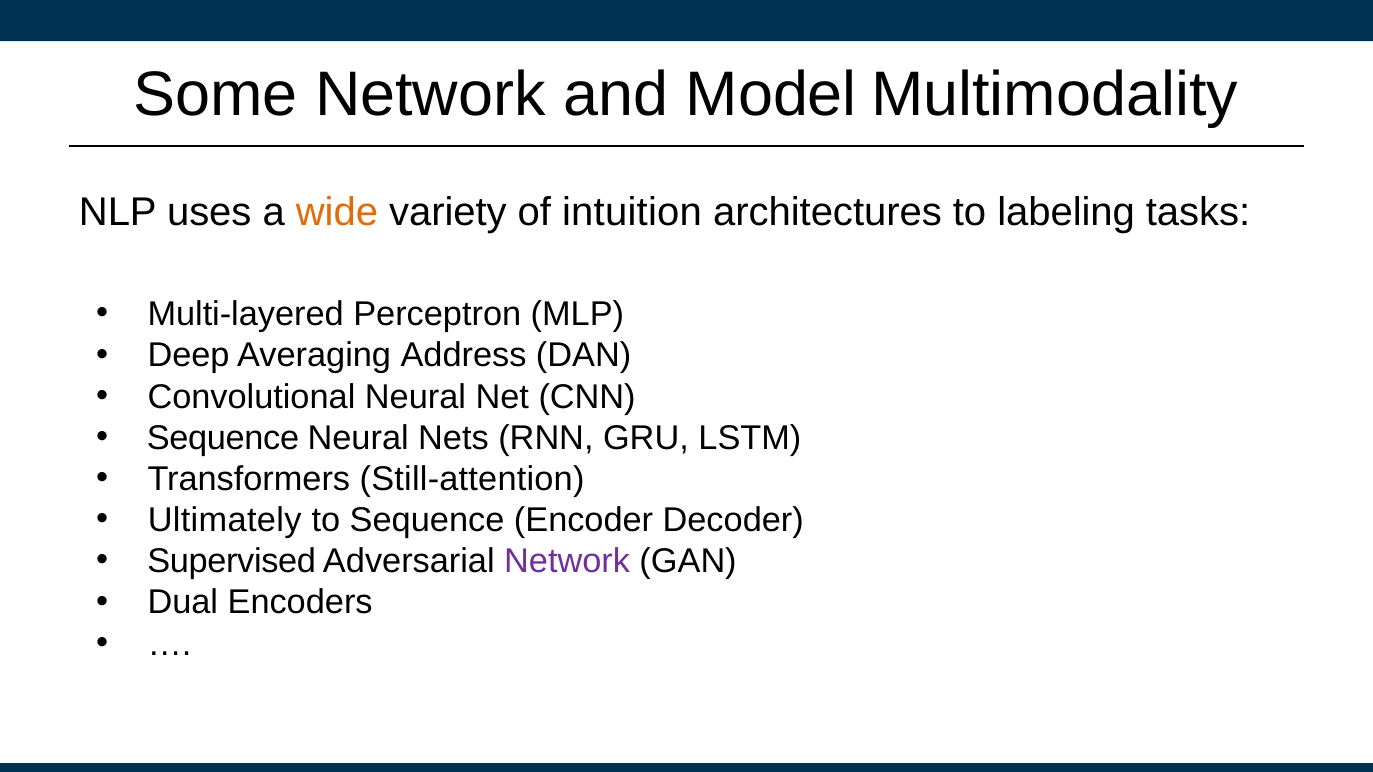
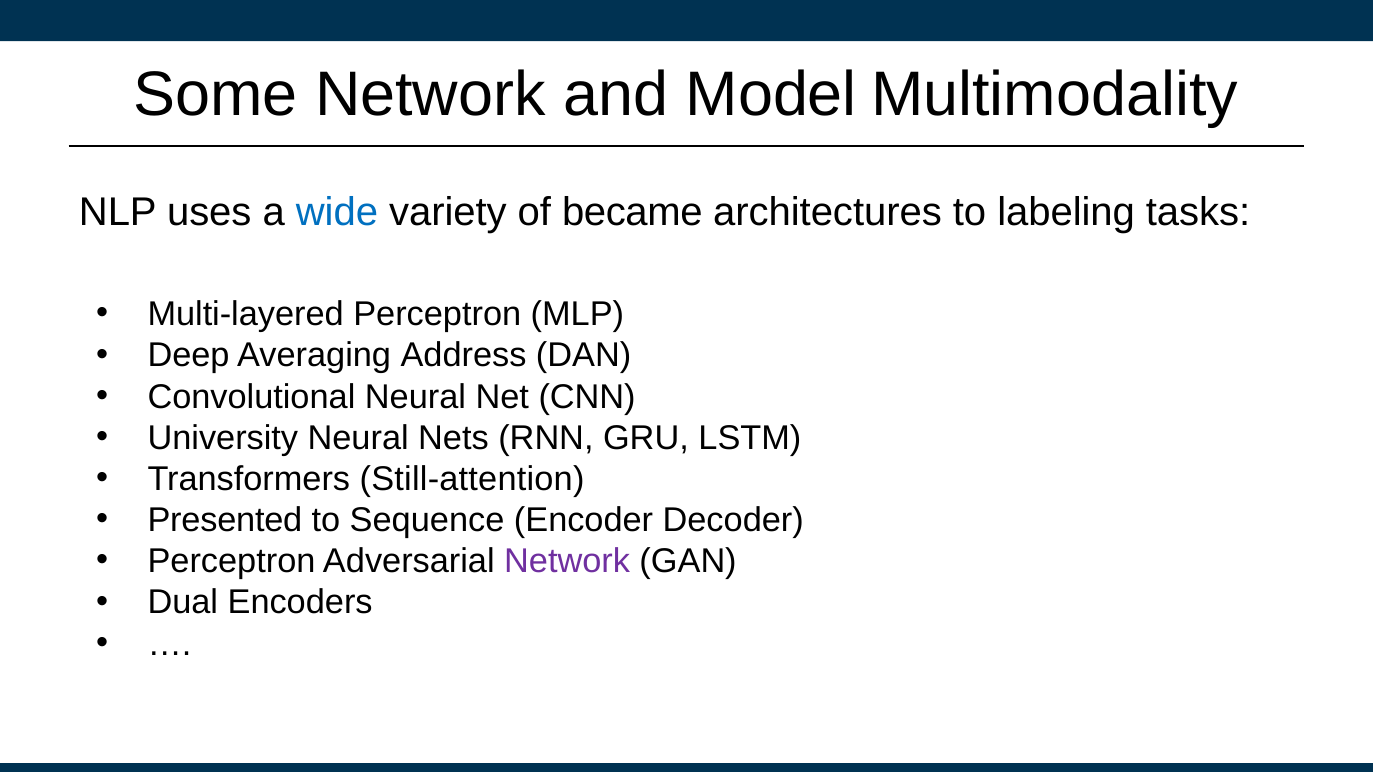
wide colour: orange -> blue (337, 212)
intuition: intuition -> became (632, 212)
Sequence: Sequence -> University (223, 438)
Ultimately: Ultimately -> Presented (225, 520)
Supervised: Supervised -> Perceptron (232, 562)
